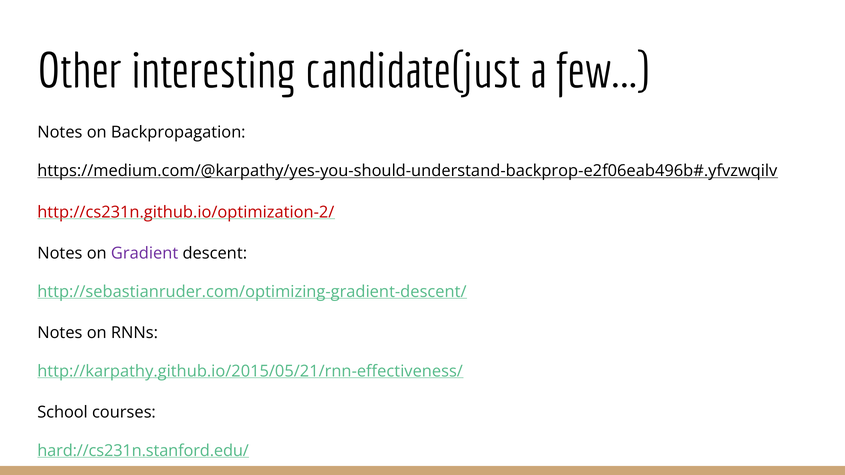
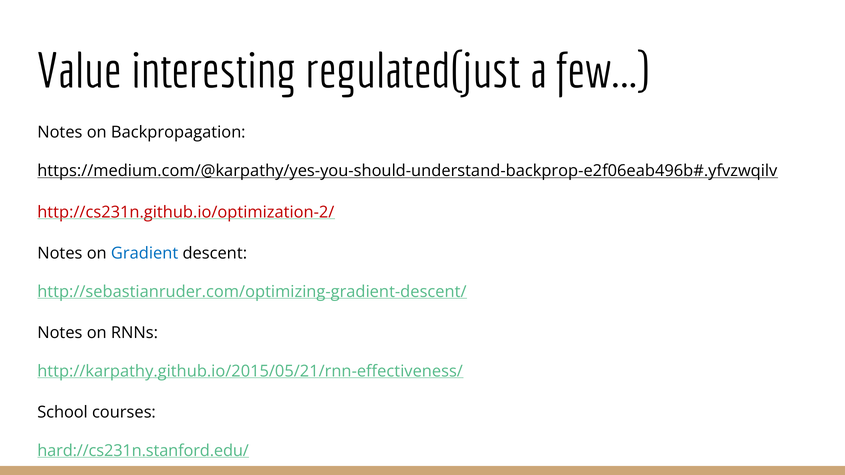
Other: Other -> Value (79, 71)
candidate(just: candidate(just -> regulated(just (413, 71)
Gradient colour: purple -> blue (145, 253)
